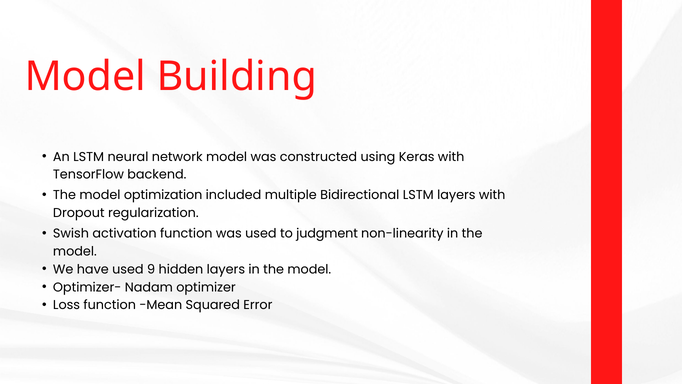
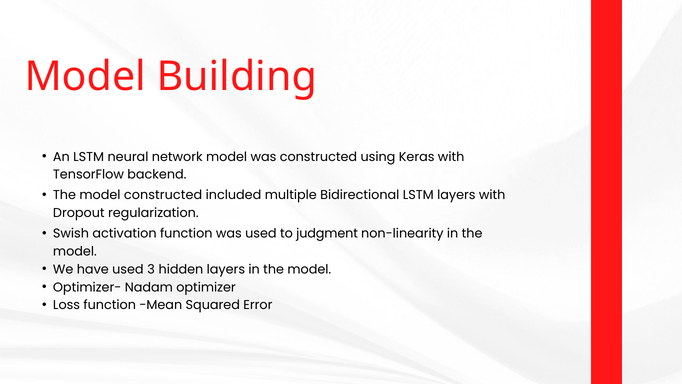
model optimization: optimization -> constructed (163, 195)
9: 9 -> 3 (151, 269)
